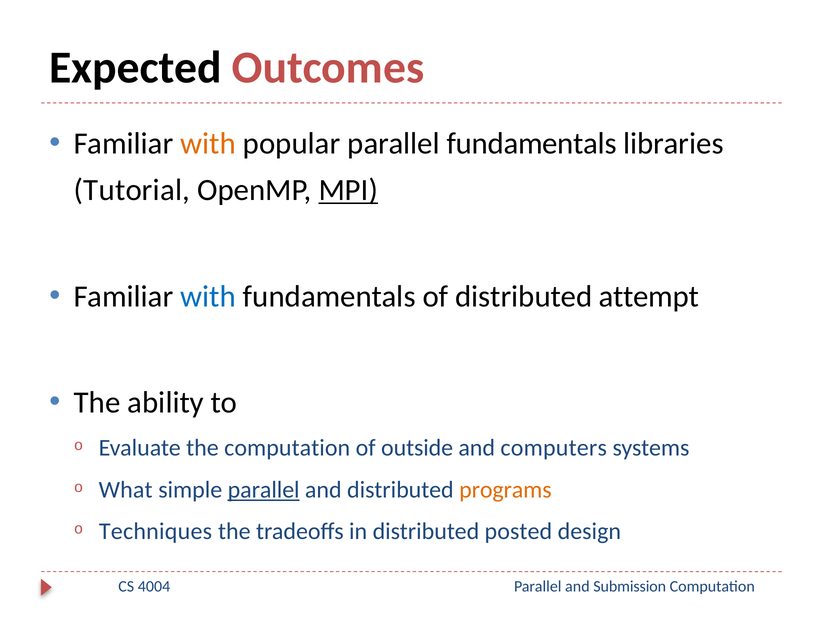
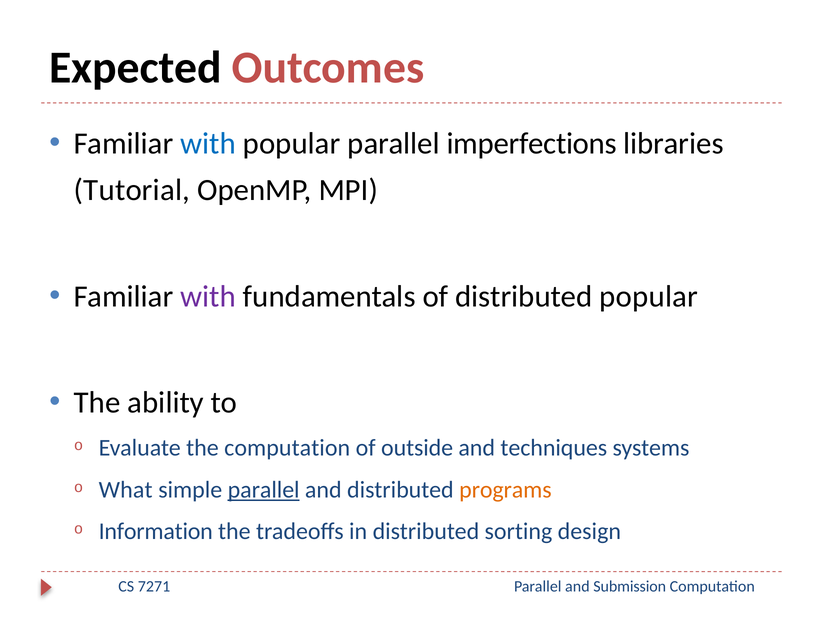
with colour: orange -> blue (208, 144)
parallel fundamentals: fundamentals -> imperfections (532, 144)
MPI underline: present -> none (348, 190)
with colour: blue -> purple (208, 296)
distributed attempt: attempt -> popular (649, 296)
computers: computers -> techniques (554, 448)
Techniques: Techniques -> Information (156, 532)
posted: posted -> sorting (518, 532)
4004: 4004 -> 7271 (154, 587)
